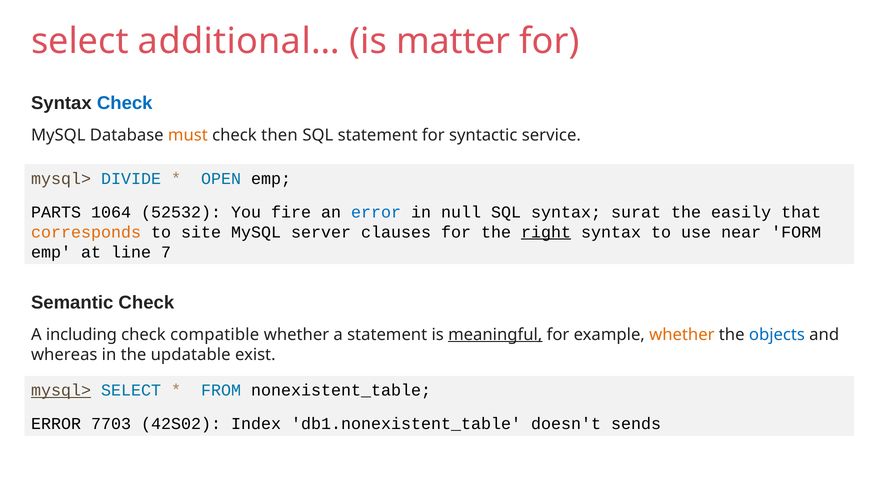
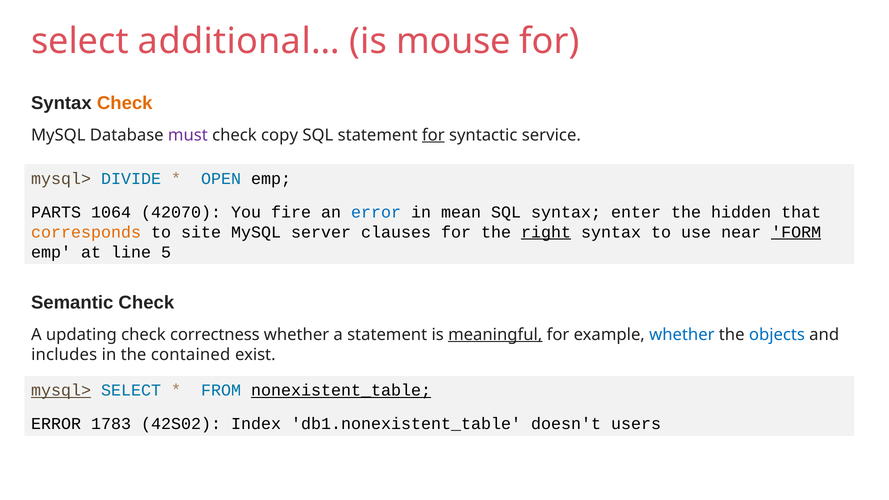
matter: matter -> mouse (453, 41)
Check colour: blue -> orange (125, 103)
must colour: orange -> purple (188, 135)
then: then -> copy (280, 135)
for underline: none -> present (433, 135)
52532: 52532 -> 42070 (181, 212)
null: null -> mean (461, 212)
surat: surat -> enter (636, 212)
easily: easily -> hidden (741, 212)
FORM underline: none -> present (796, 232)
7: 7 -> 5 (166, 252)
including: including -> updating (81, 335)
compatible: compatible -> correctness (215, 335)
whether colour: orange -> blue (682, 335)
whereas: whereas -> includes (64, 355)
updatable: updatable -> contained (191, 355)
nonexistent_table underline: none -> present (341, 390)
7703: 7703 -> 1783 (111, 424)
sends: sends -> users (636, 424)
